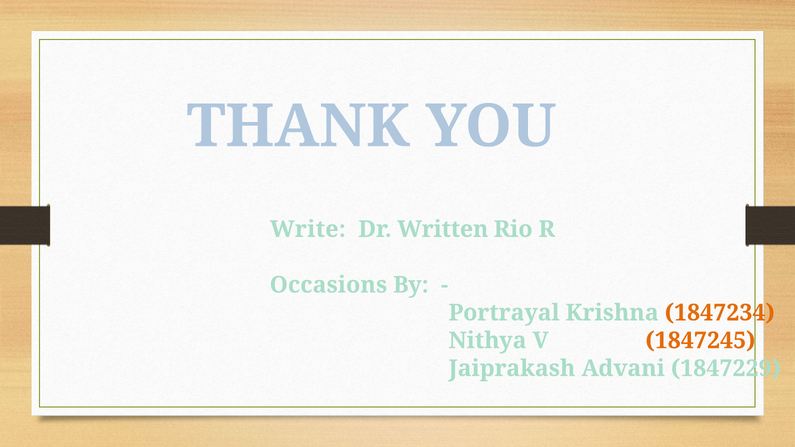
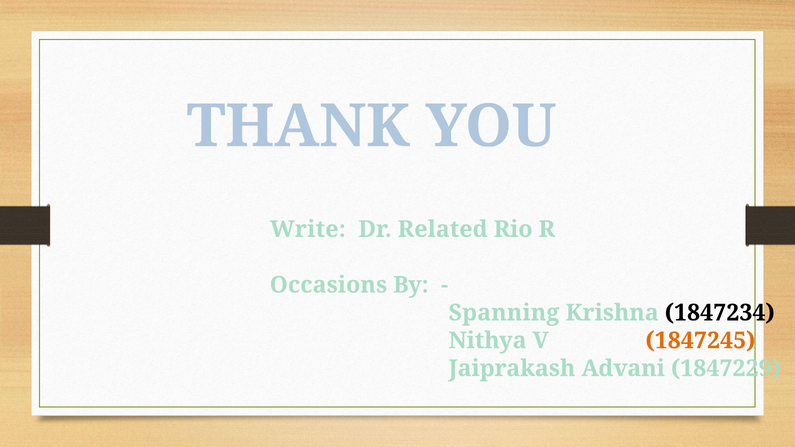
Written: Written -> Related (443, 229)
Portrayal: Portrayal -> Spanning (504, 313)
1847234 colour: orange -> black (720, 313)
